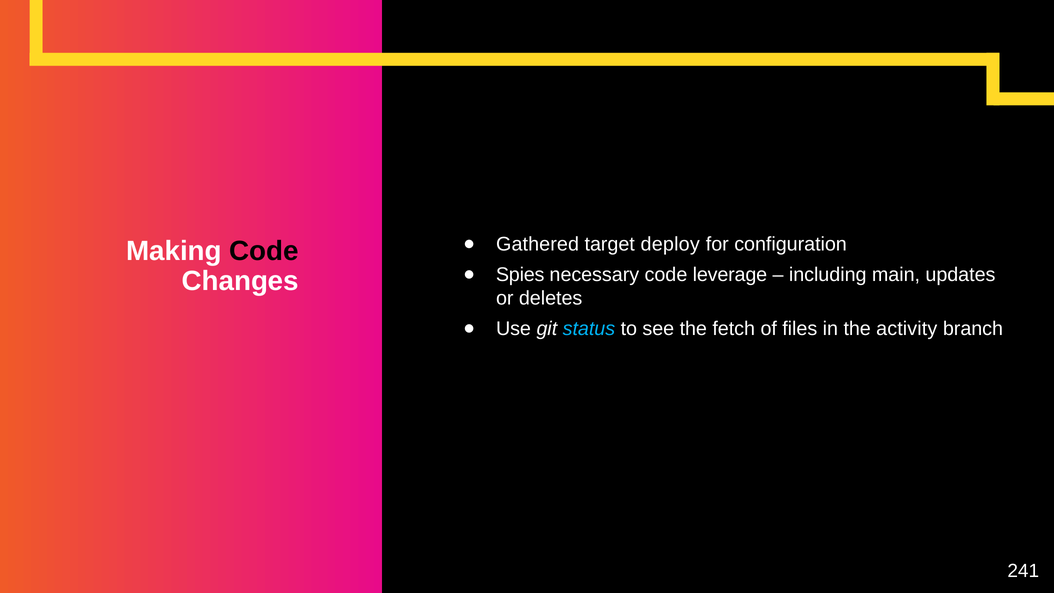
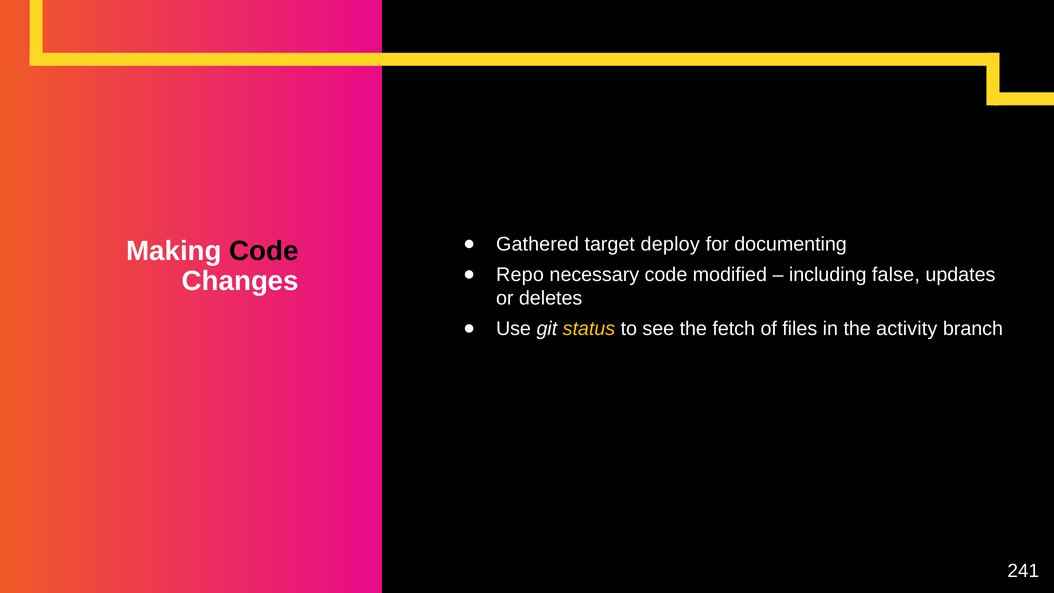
configuration: configuration -> documenting (791, 244)
Spies: Spies -> Repo (520, 275)
leverage: leverage -> modified (730, 275)
main: main -> false (896, 275)
status colour: light blue -> yellow (589, 329)
